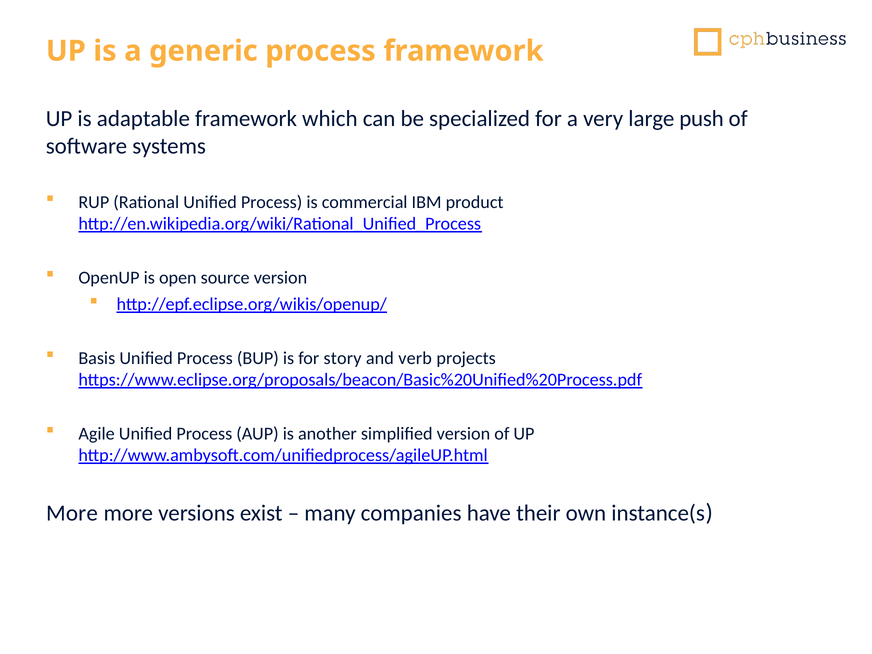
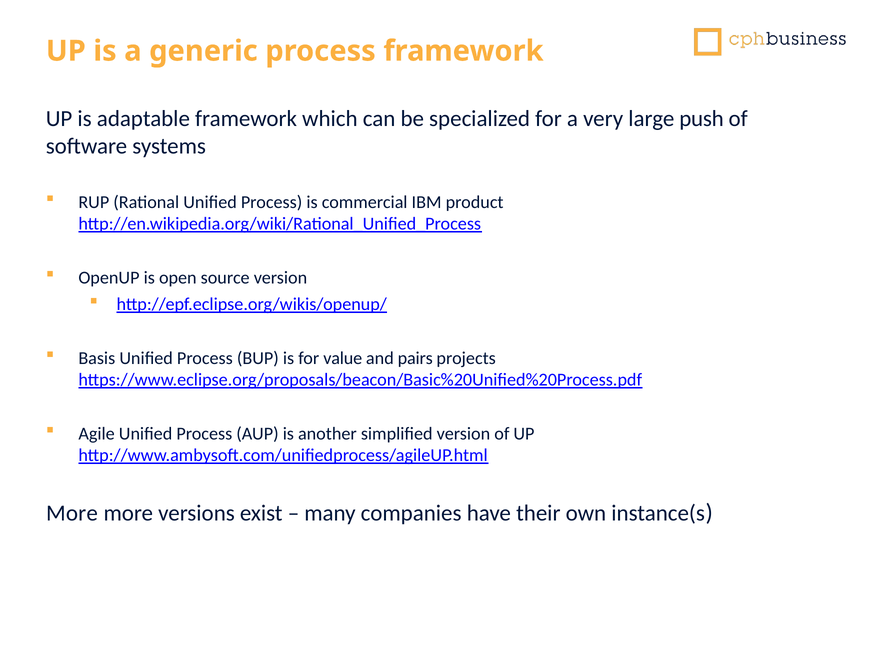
story: story -> value (343, 358)
verb: verb -> pairs (415, 358)
